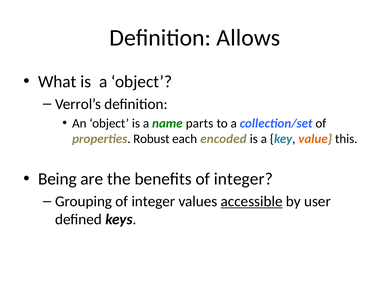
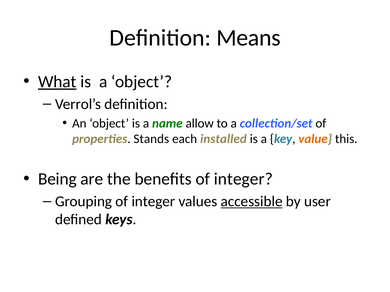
Allows: Allows -> Means (249, 38)
What underline: none -> present (57, 82)
parts: parts -> allow (200, 124)
Robust: Robust -> Stands (151, 139)
encoded: encoded -> installed (223, 139)
